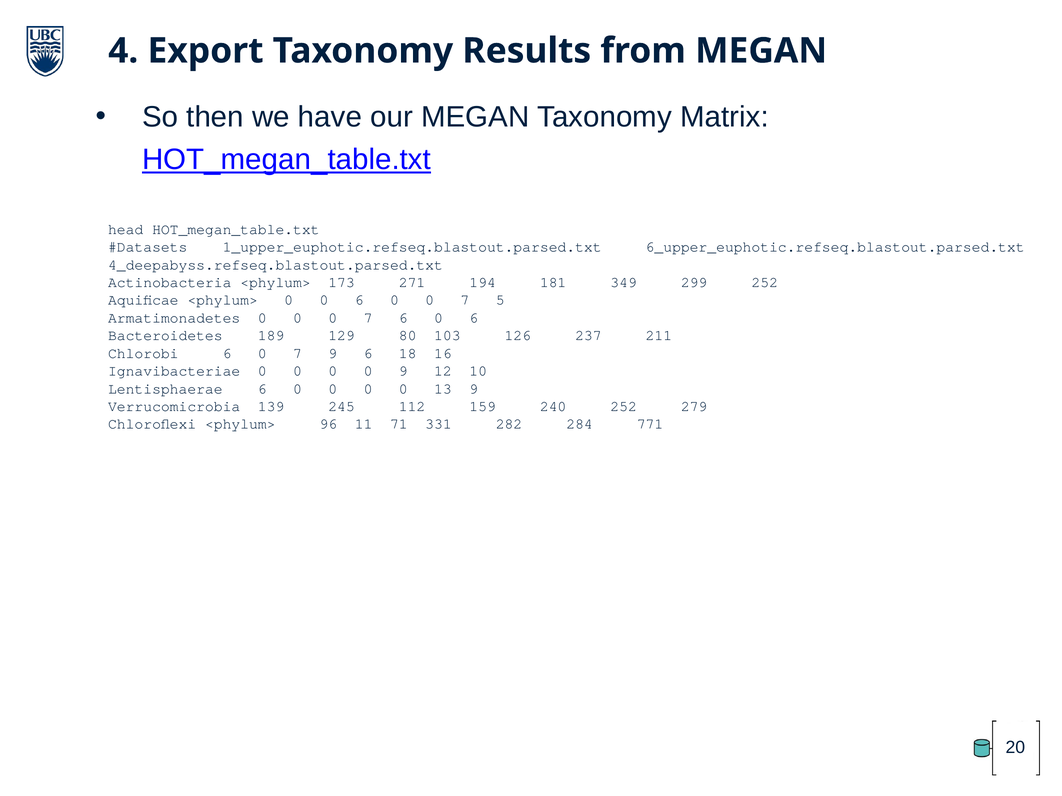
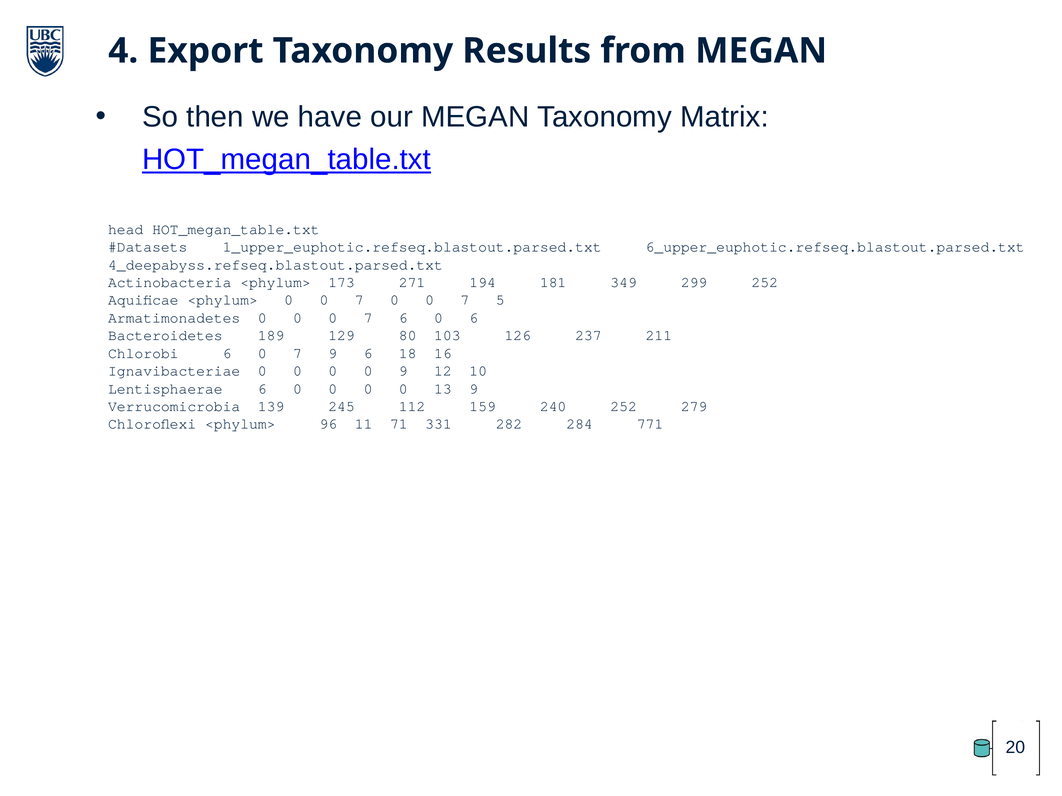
<phylum> 0 0 6: 6 -> 7 (359, 300)
